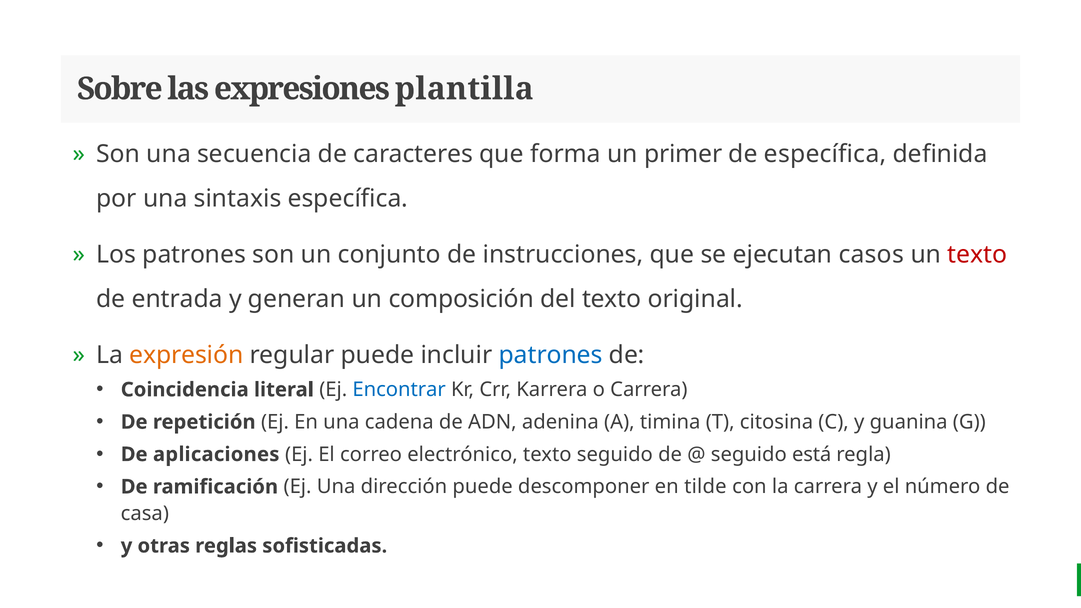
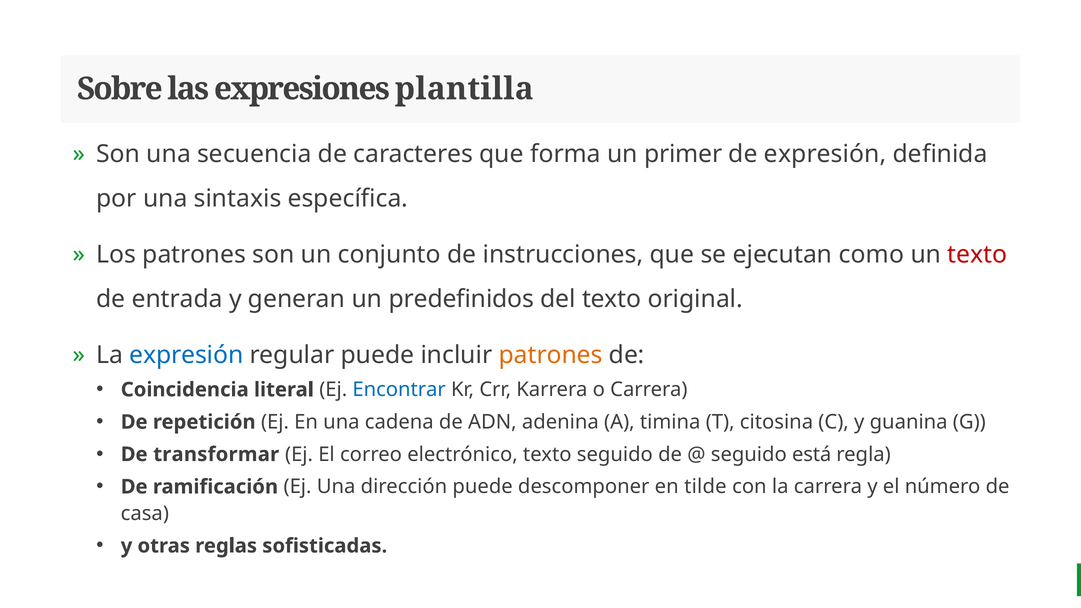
de específica: específica -> expresión (825, 154)
casos: casos -> como (871, 255)
composición: composición -> predefinidos (461, 299)
expresión colour: orange -> blue (186, 355)
patrones colour: blue -> orange (551, 355)
aplicaciones: aplicaciones -> transformar (216, 454)
